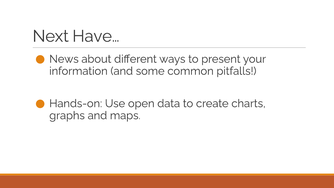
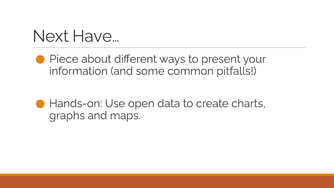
News: News -> Piece (64, 59)
